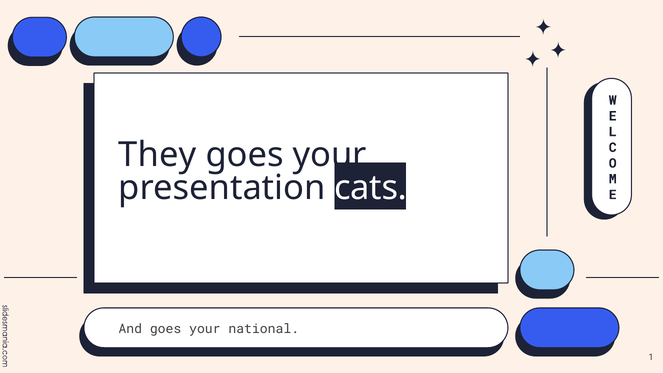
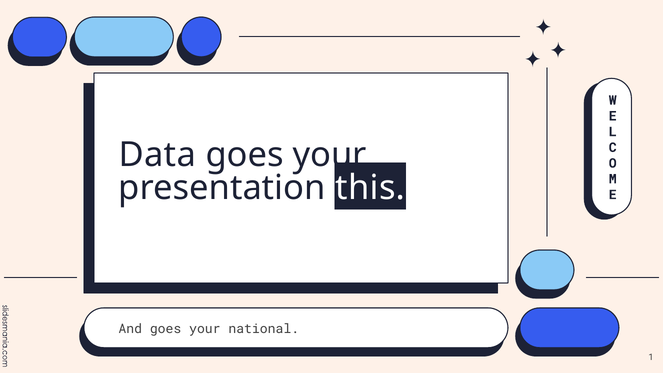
They: They -> Data (157, 155)
cats: cats -> this (370, 188)
